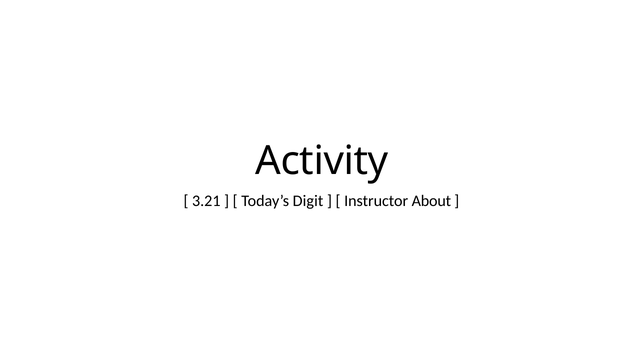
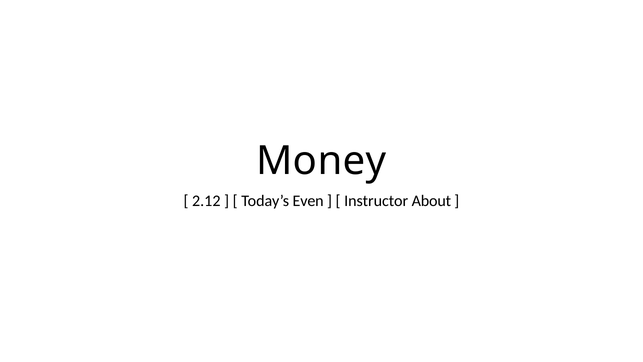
Activity: Activity -> Money (321, 161)
3.21: 3.21 -> 2.12 (206, 201)
Digit: Digit -> Even (308, 201)
